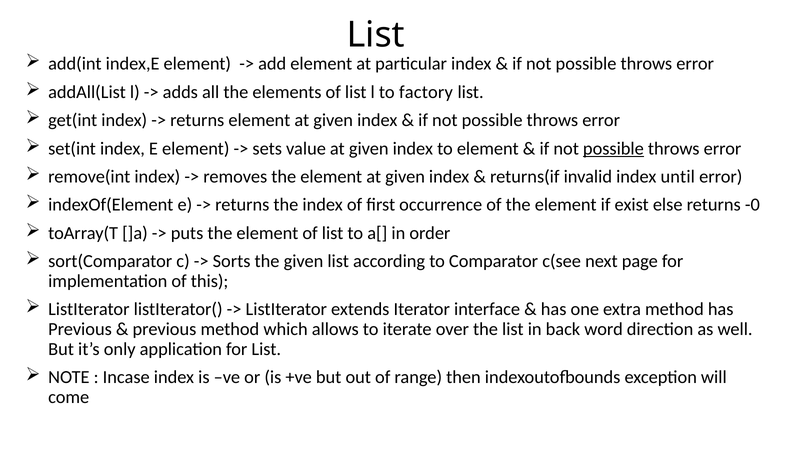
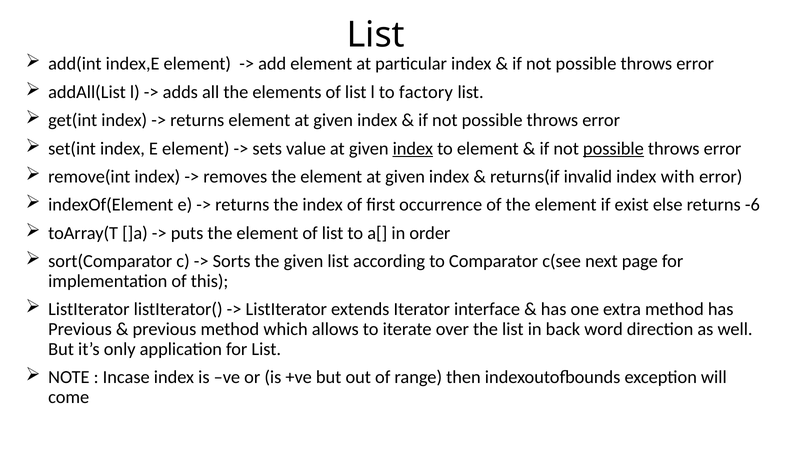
index underline: none -> present (413, 149)
until: until -> with (678, 177)
-0: -0 -> -6 (752, 205)
